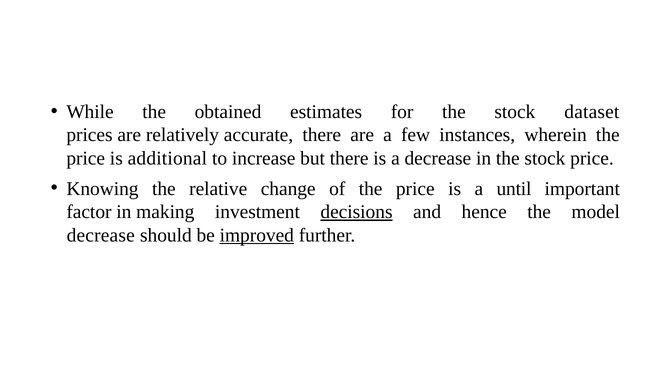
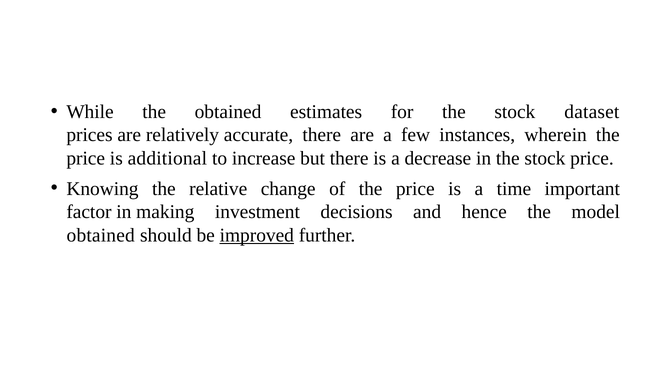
until: until -> time (514, 188)
decisions underline: present -> none (357, 212)
decrease: decrease -> obtained (101, 235)
